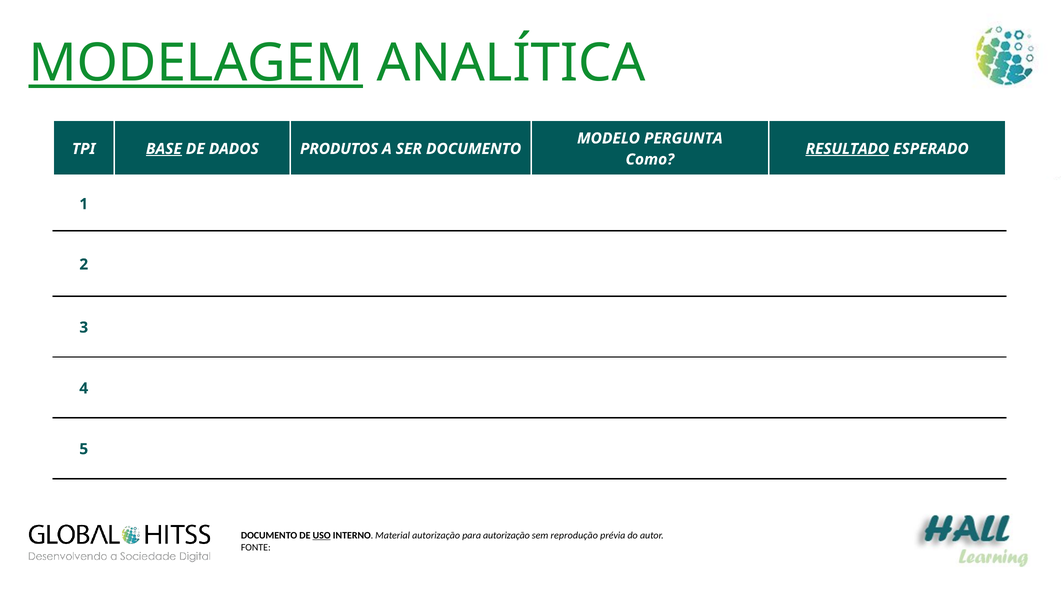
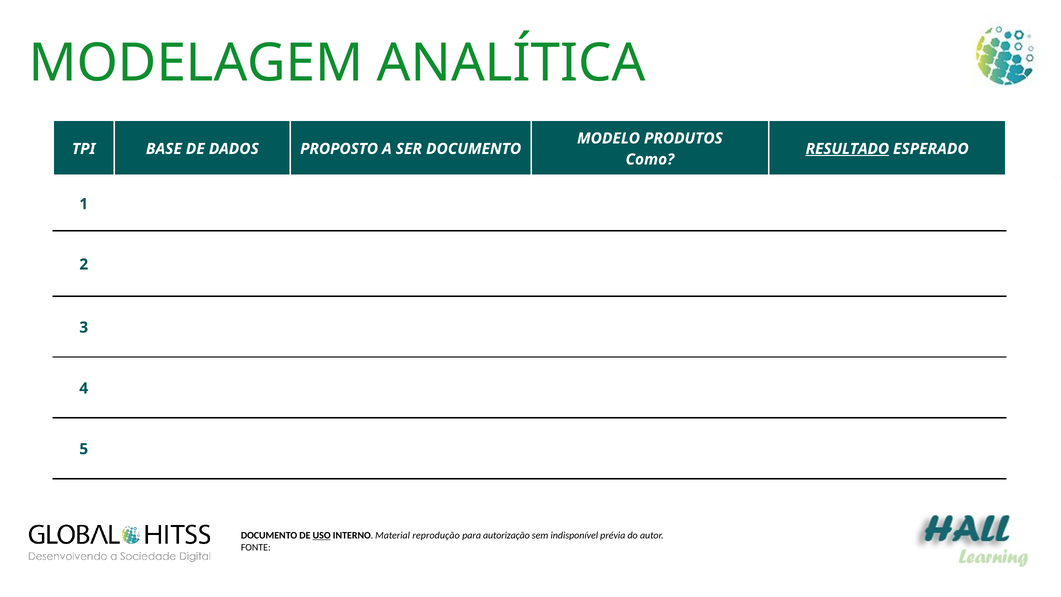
MODELAGEM underline: present -> none (196, 63)
PERGUNTA: PERGUNTA -> PRODUTOS (683, 138)
BASE underline: present -> none (164, 149)
PRODUTOS: PRODUTOS -> PROPOSTO (339, 149)
Material autorização: autorização -> reprodução (436, 535)
reprodução: reprodução -> indisponível (574, 535)
